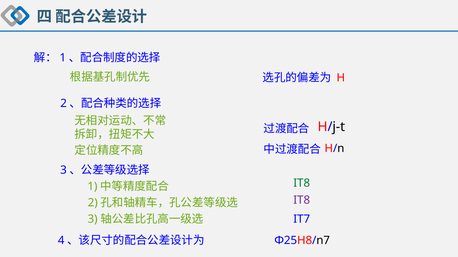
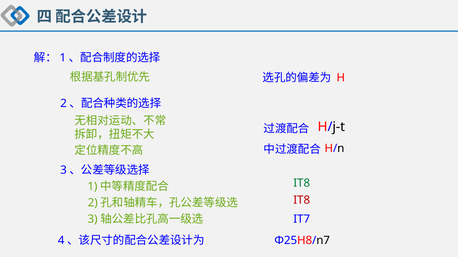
IT8 colour: purple -> red (302, 201)
